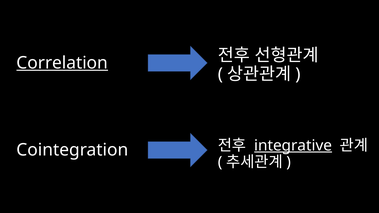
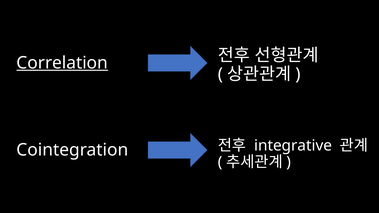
integrative underline: present -> none (293, 146)
